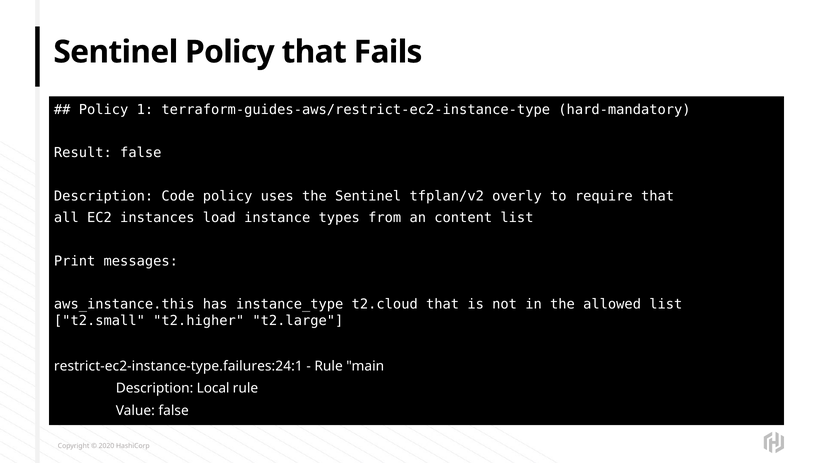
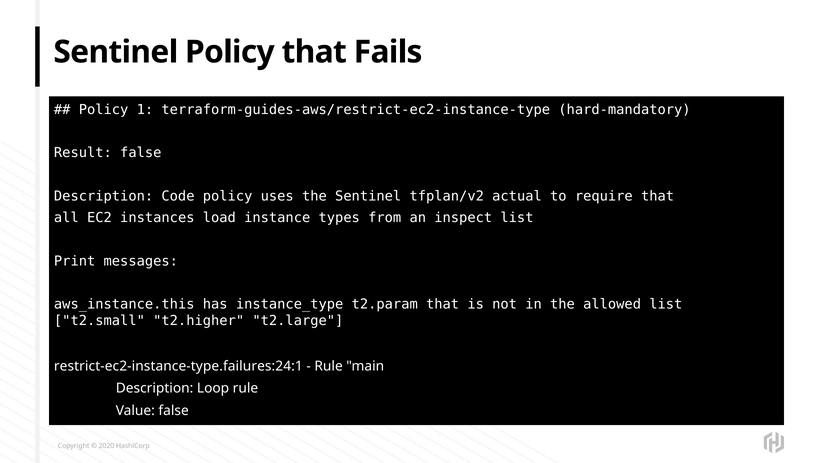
overly: overly -> actual (517, 196)
content: content -> inspect (463, 218)
t2.cloud: t2.cloud -> t2.param (385, 305)
Local: Local -> Loop (213, 389)
